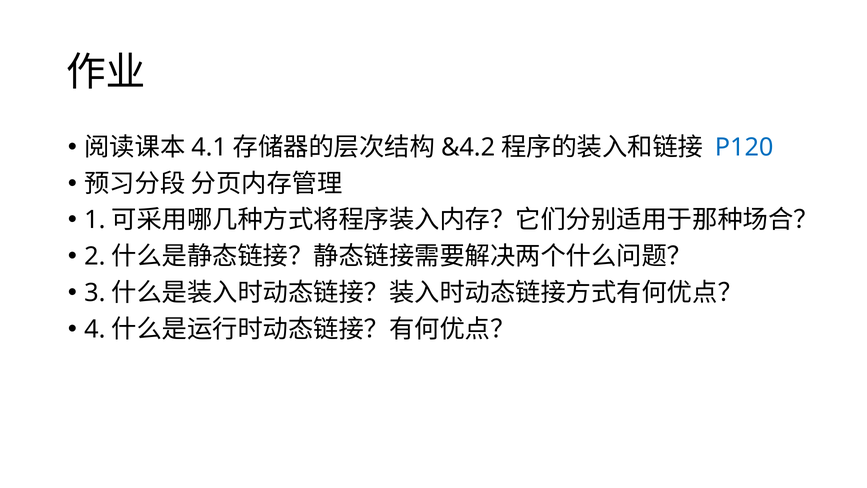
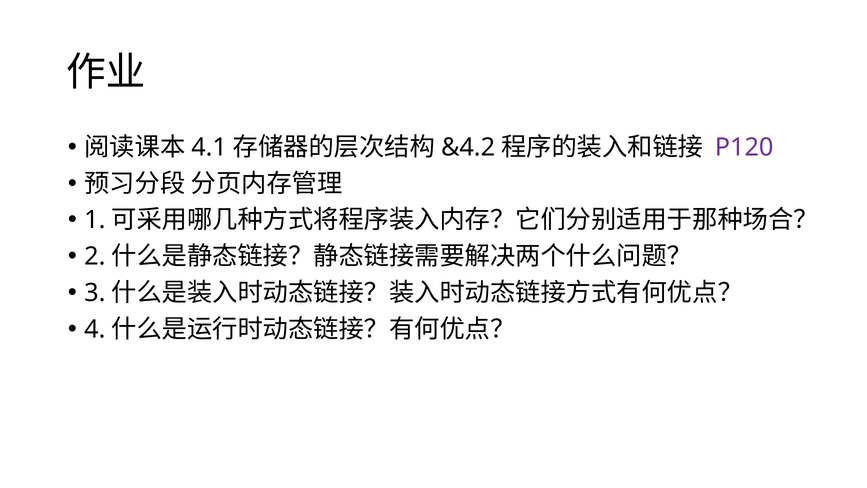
P120 colour: blue -> purple (744, 147)
